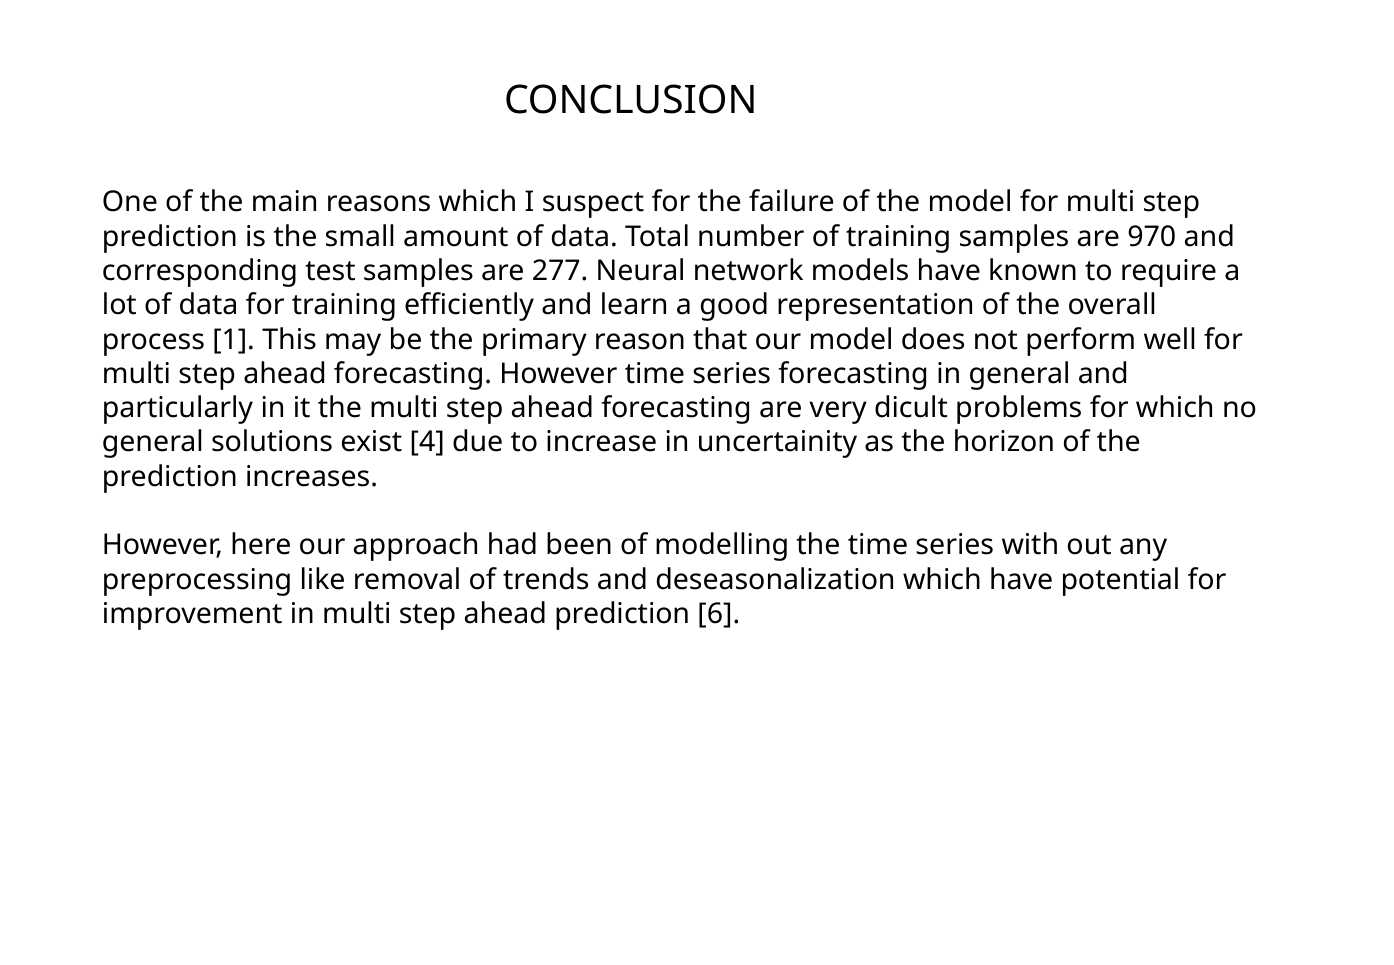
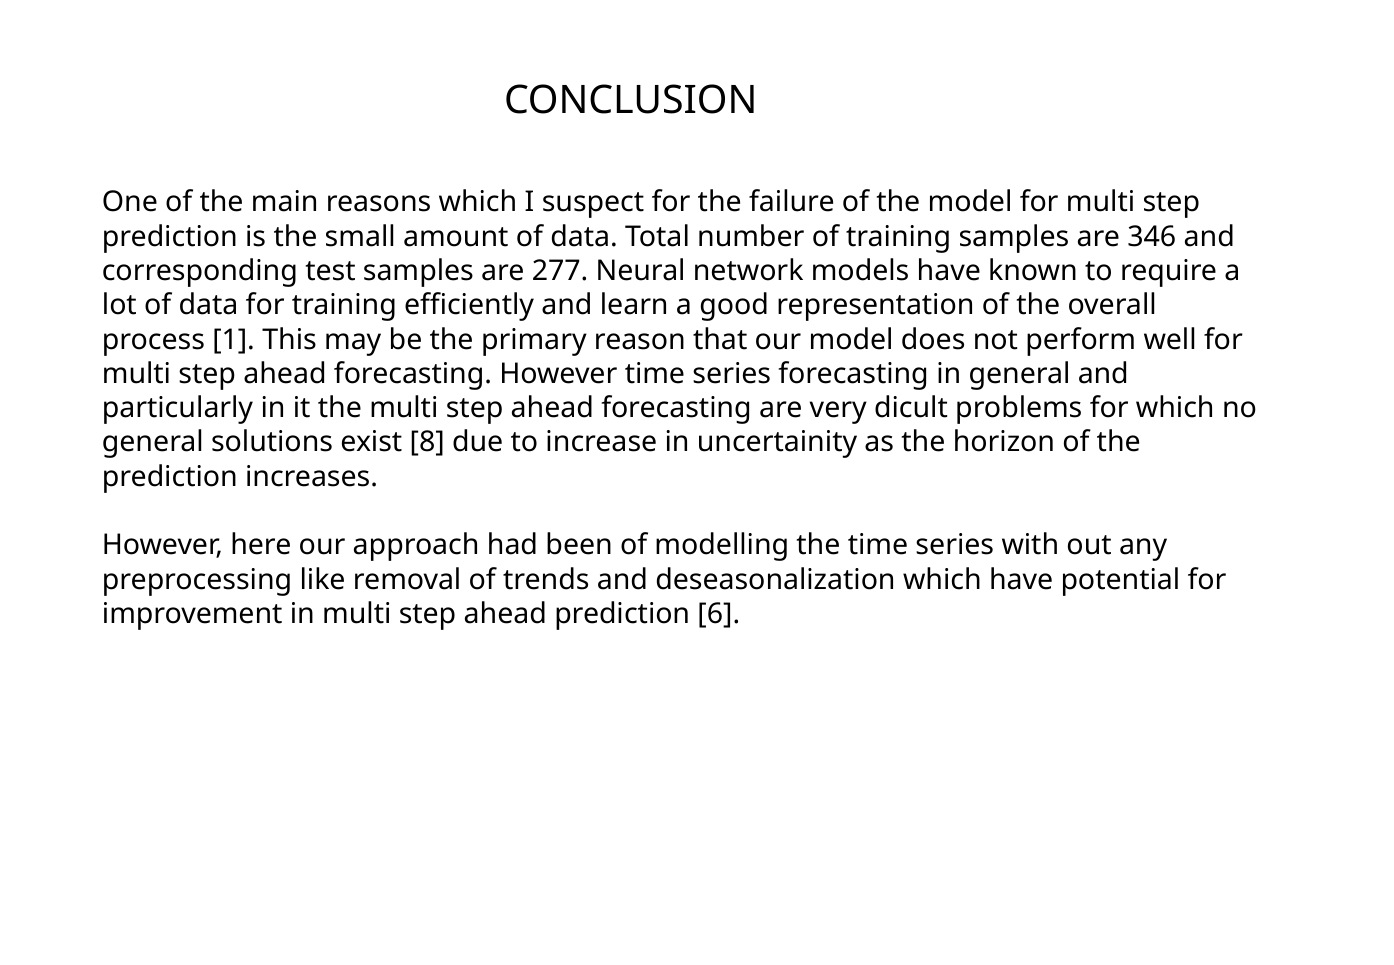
970: 970 -> 346 (1152, 237)
4: 4 -> 8 (427, 443)
